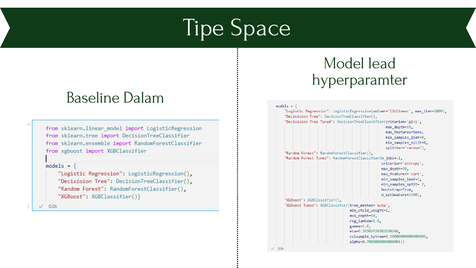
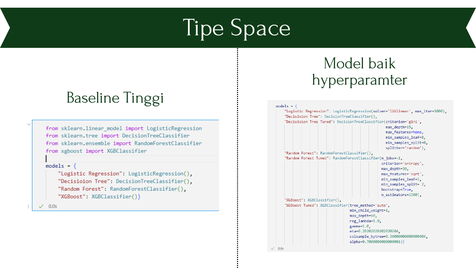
lead: lead -> baik (382, 63)
Dalam: Dalam -> Tinggi (144, 97)
